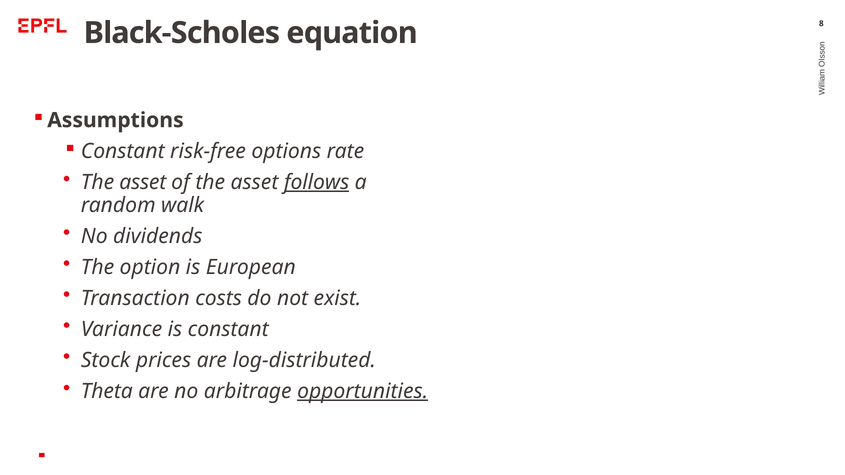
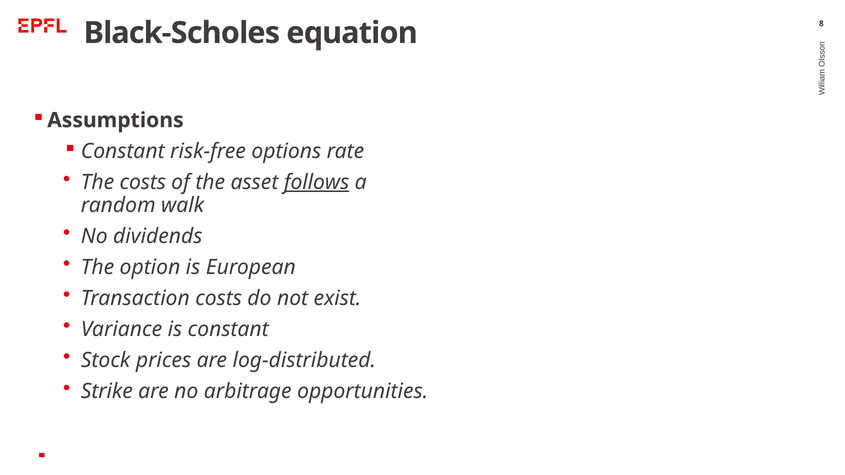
asset: asset -> costs (143, 182)
Theta: Theta -> Strike (107, 391)
opportunities underline: present -> none (363, 391)
